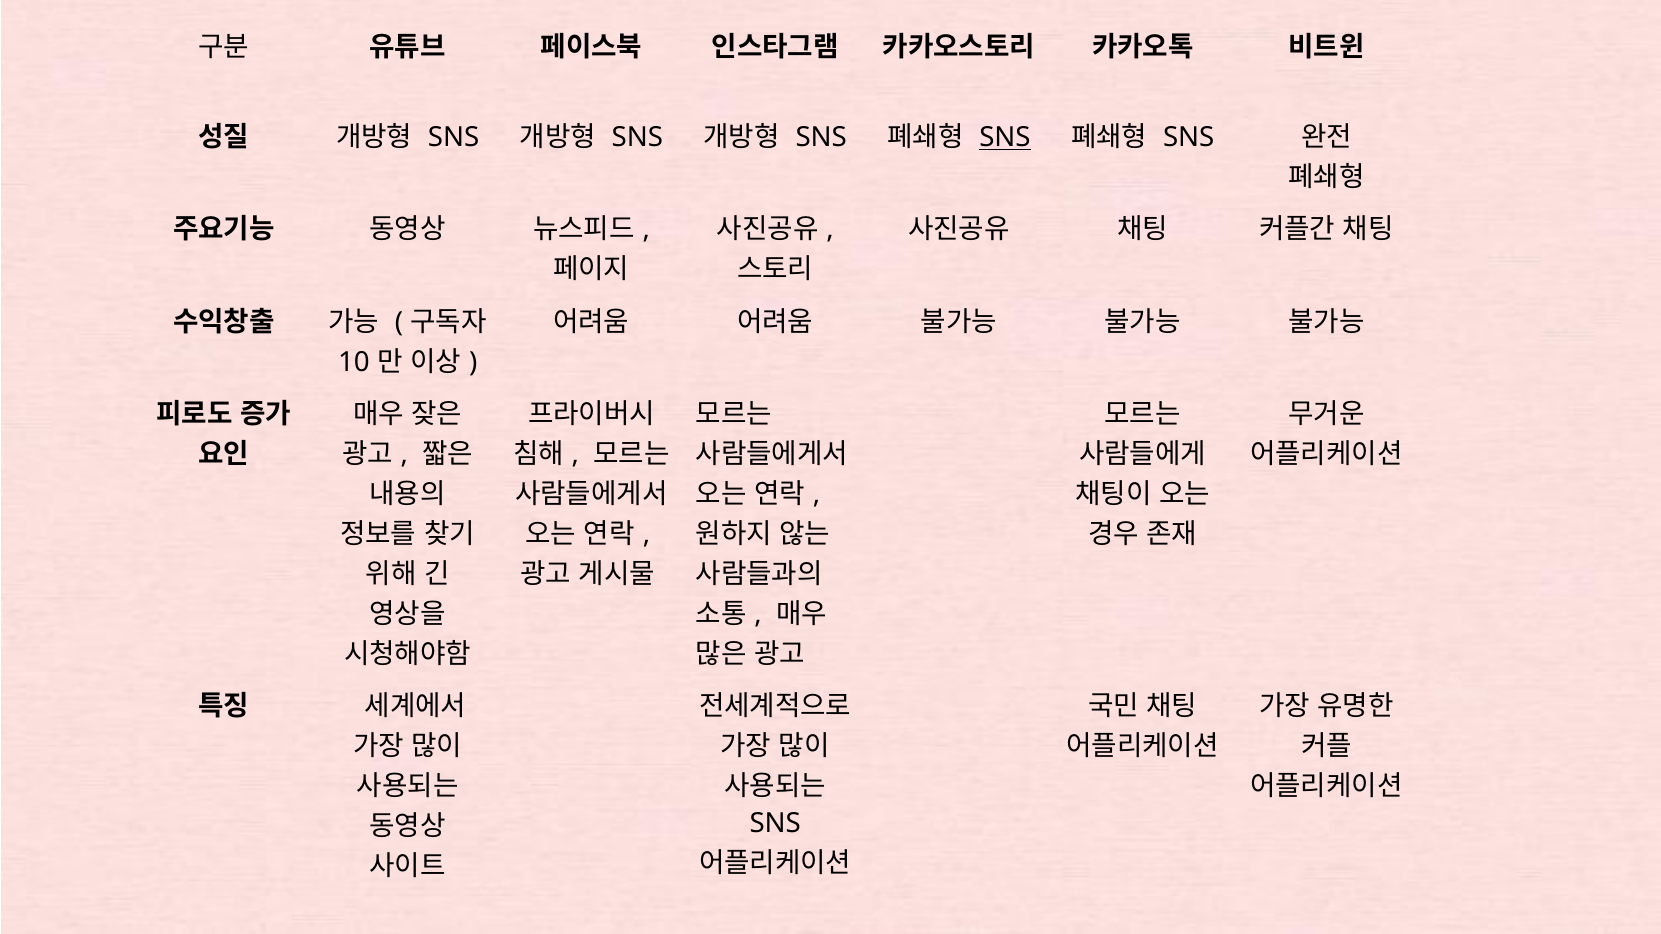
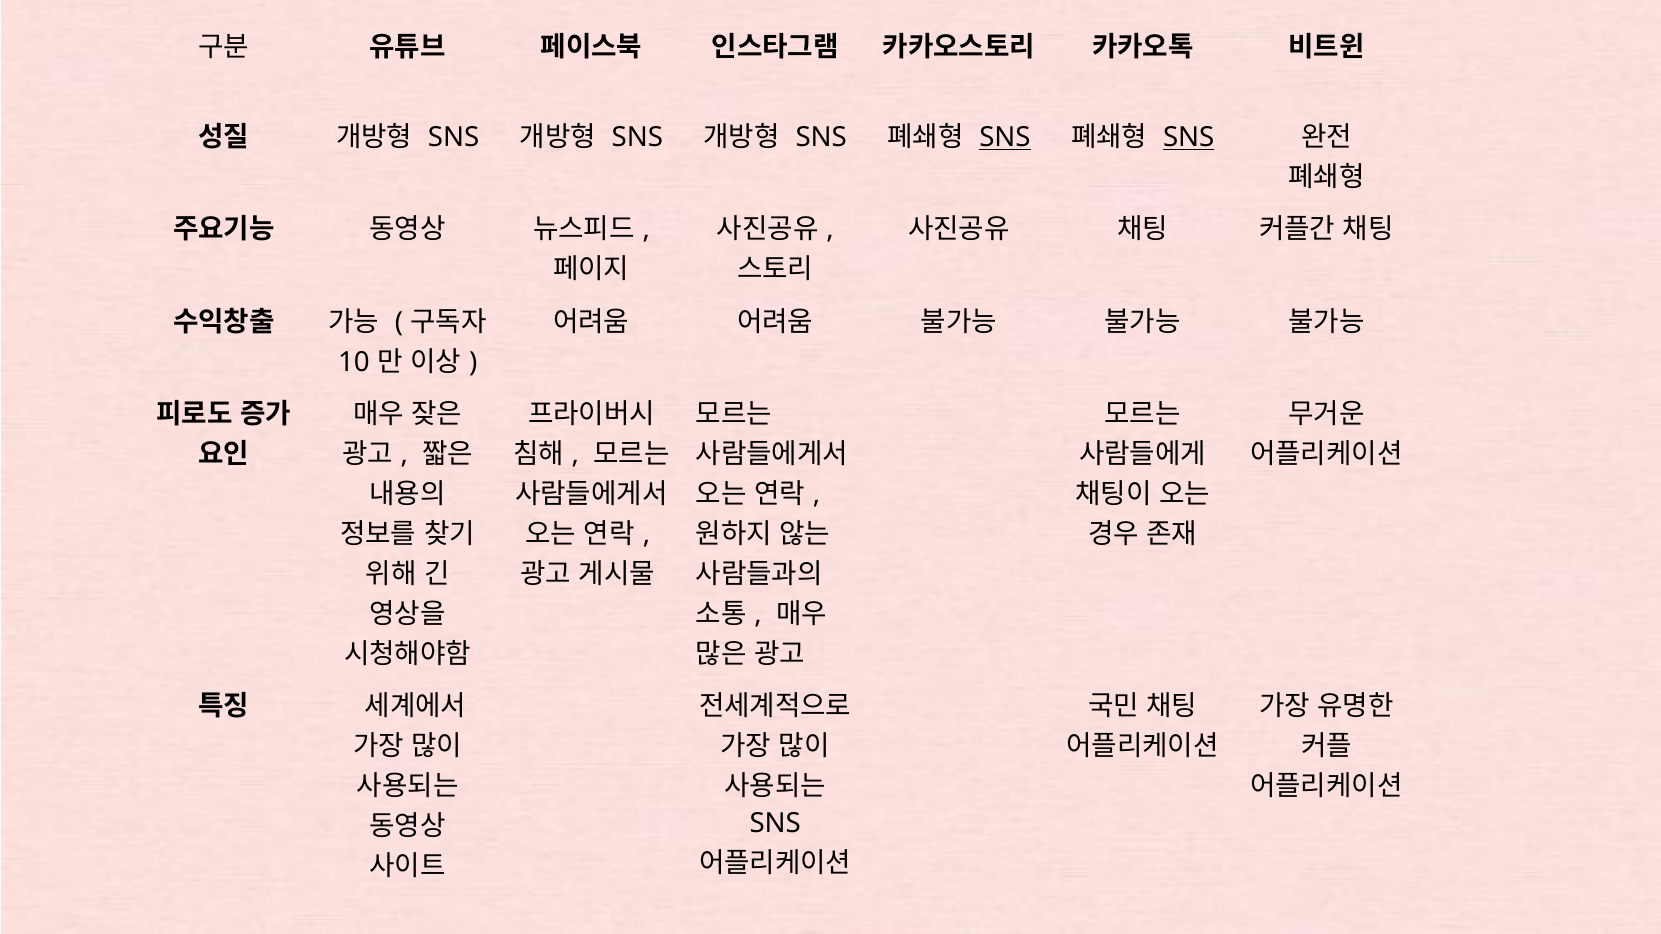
SNS underline: none -> present (1189, 138)
